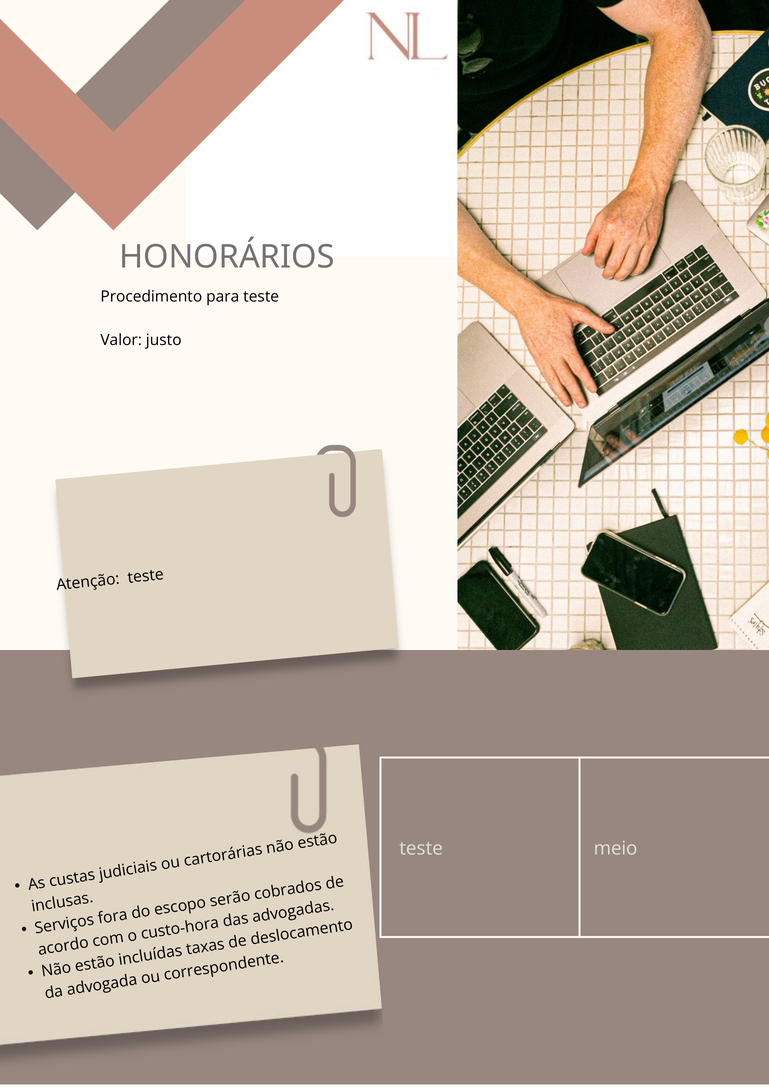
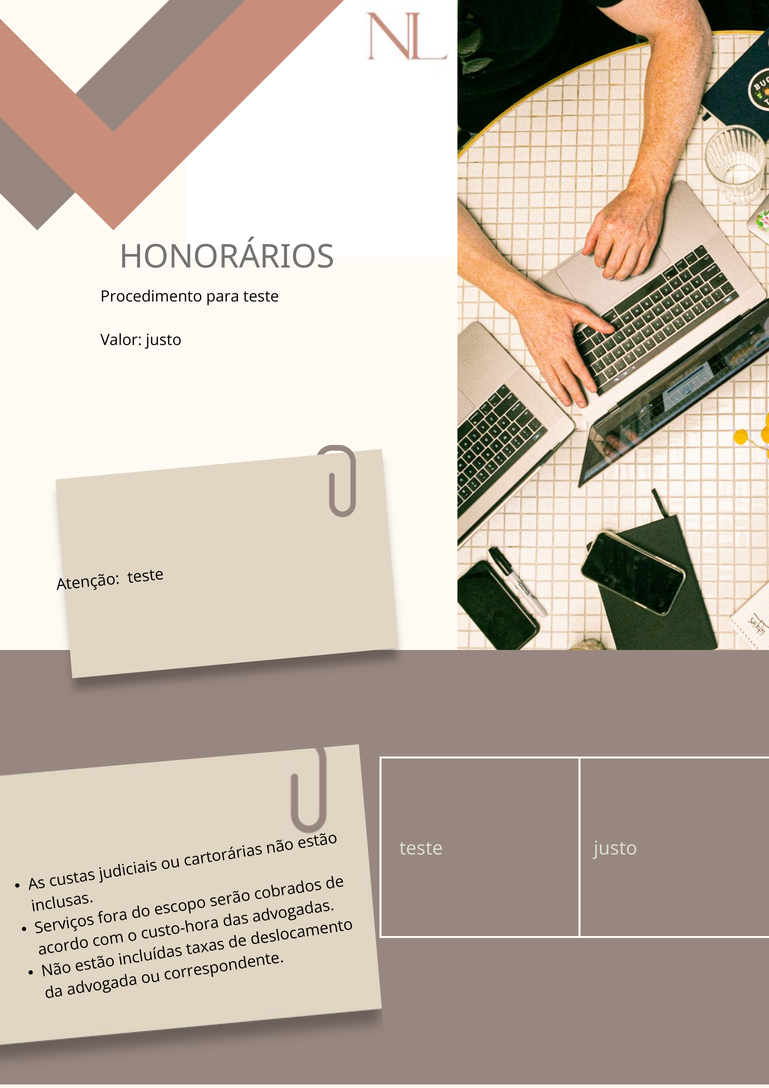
teste meio: meio -> justo (615, 849)
